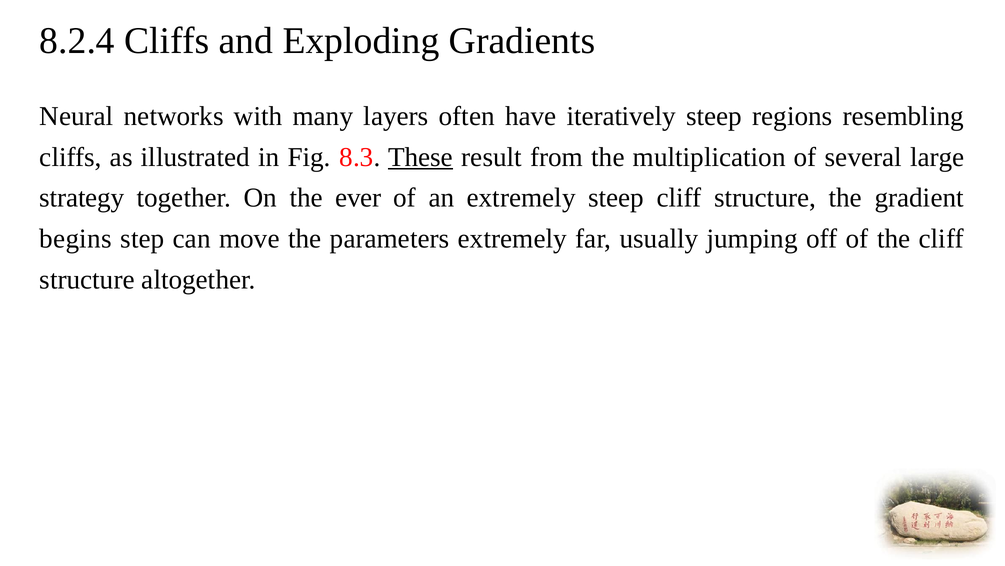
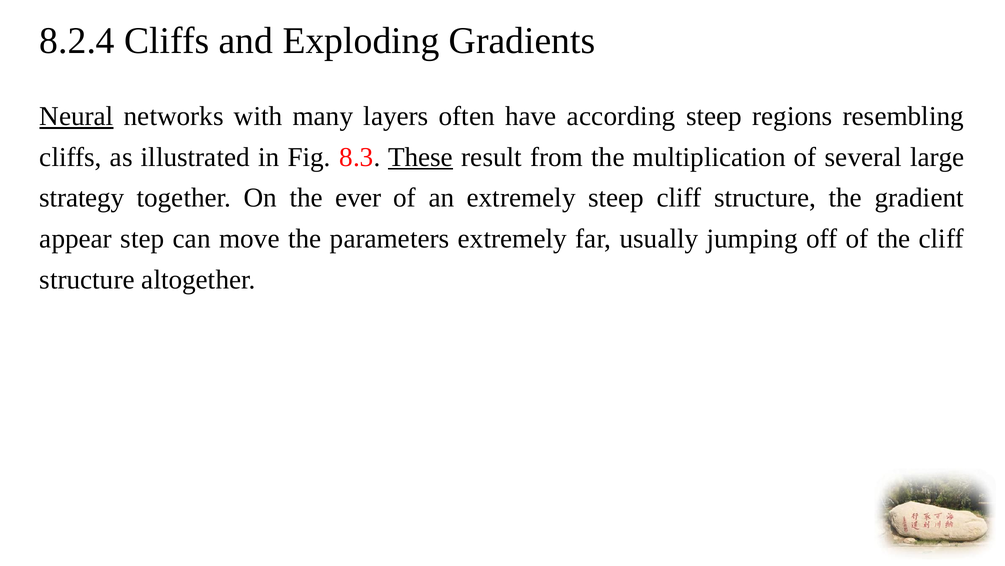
Neural underline: none -> present (76, 116)
iteratively: iteratively -> according (621, 116)
begins: begins -> appear (76, 239)
